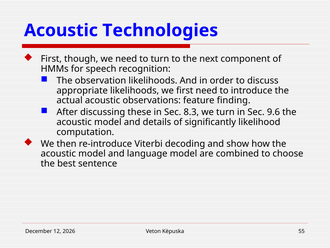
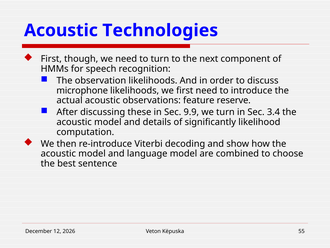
appropriate: appropriate -> microphone (82, 90)
finding: finding -> reserve (234, 100)
8.3: 8.3 -> 9.9 (191, 112)
9.6: 9.6 -> 3.4 (273, 112)
